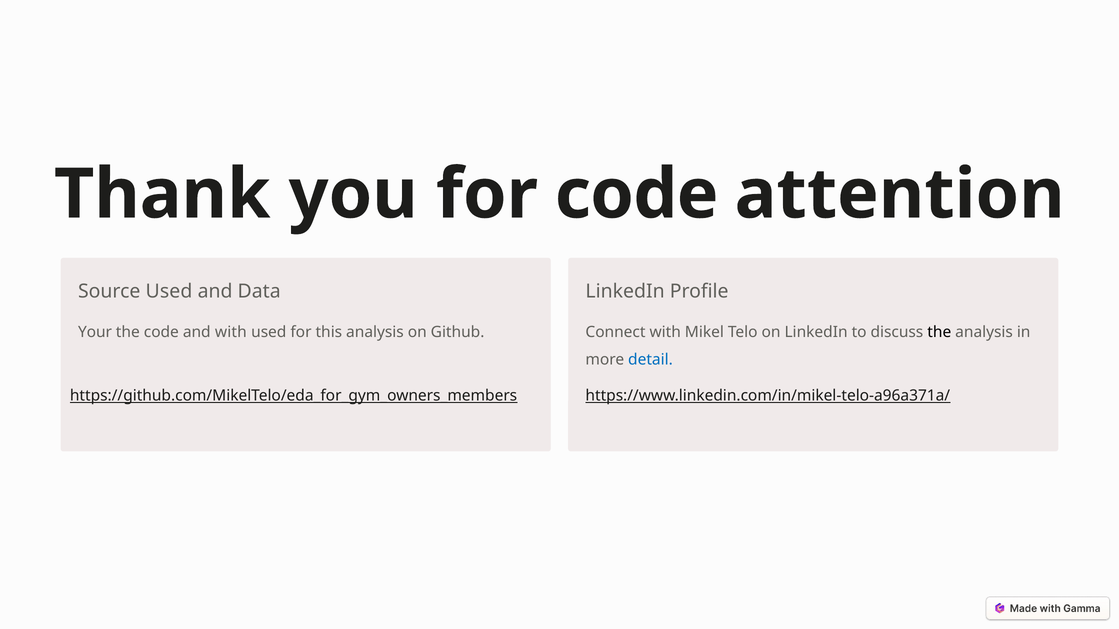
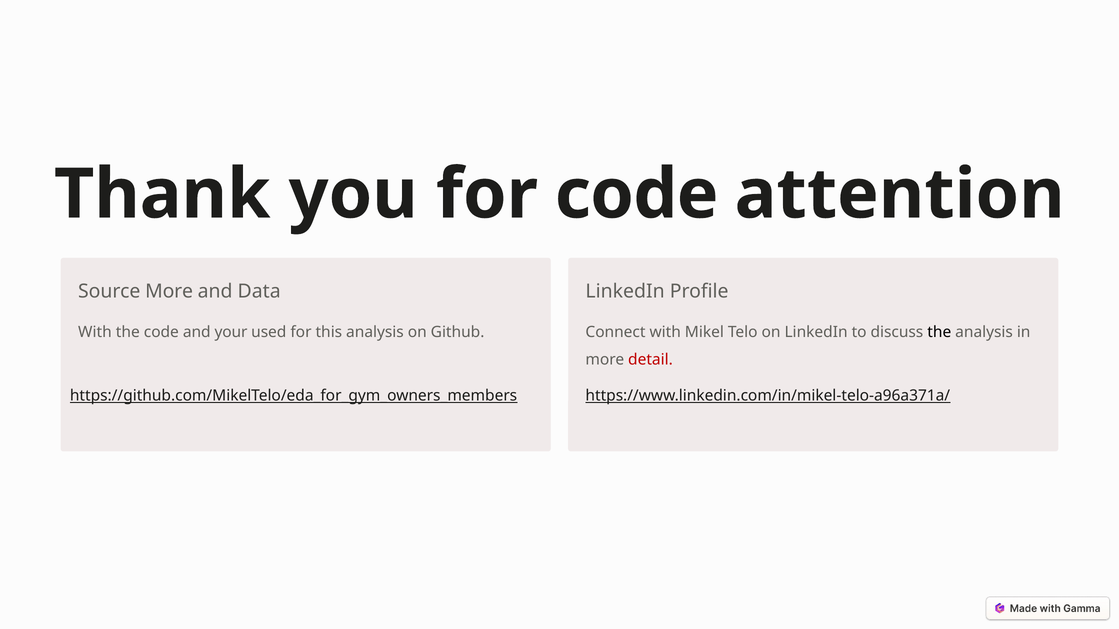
Source Used: Used -> More (169, 292)
Your: Your -> With (95, 332)
and with: with -> your (231, 332)
detail colour: blue -> red (650, 360)
